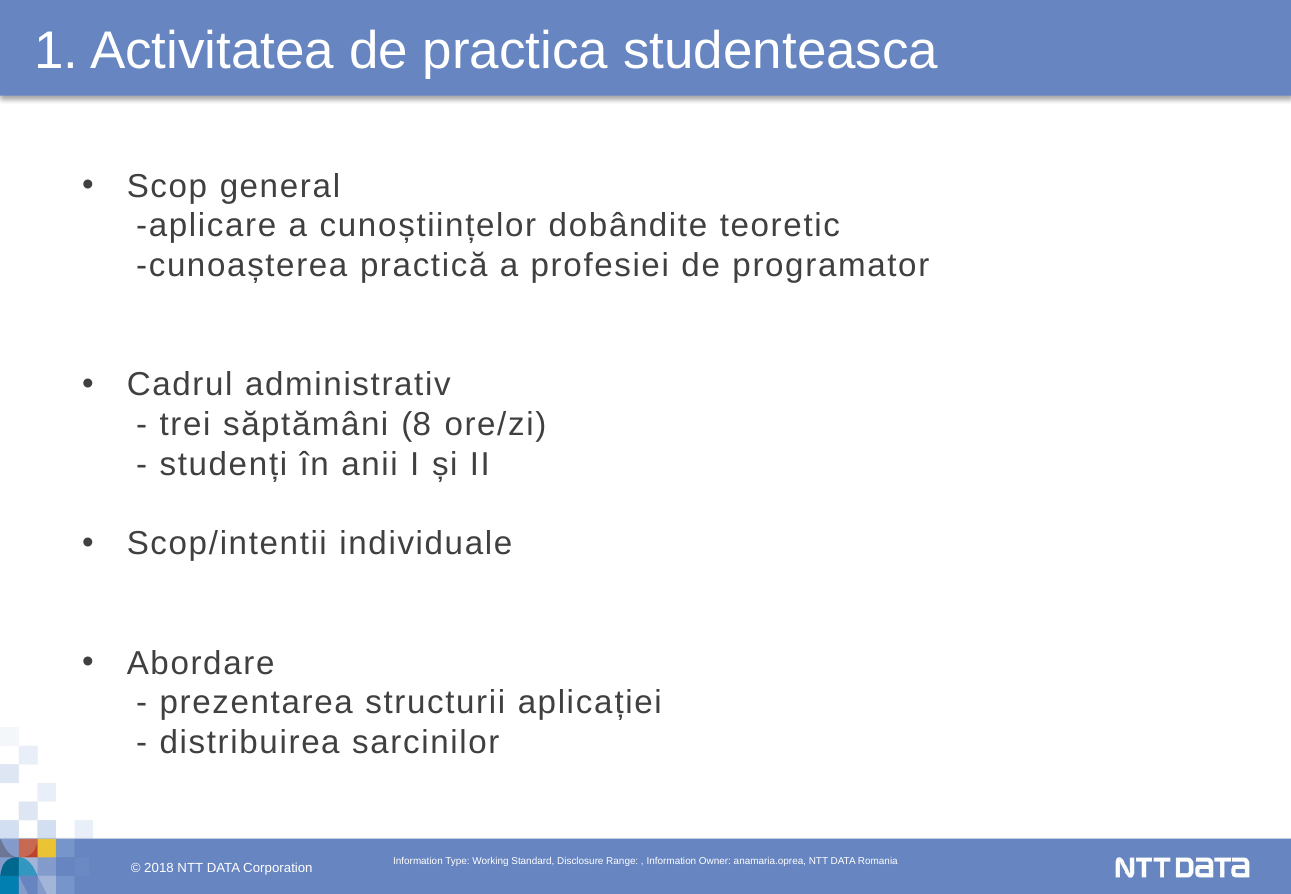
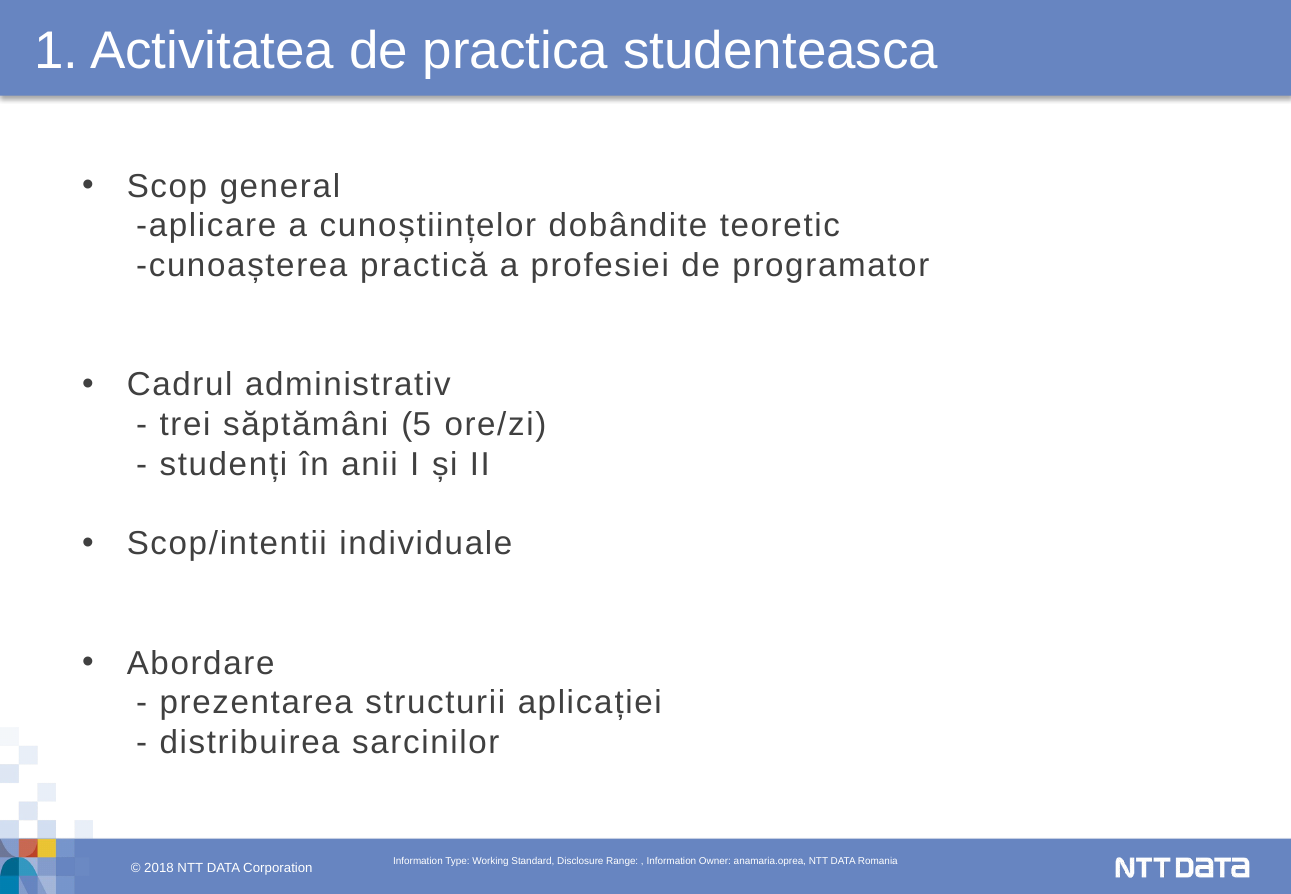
8: 8 -> 5 (416, 425)
